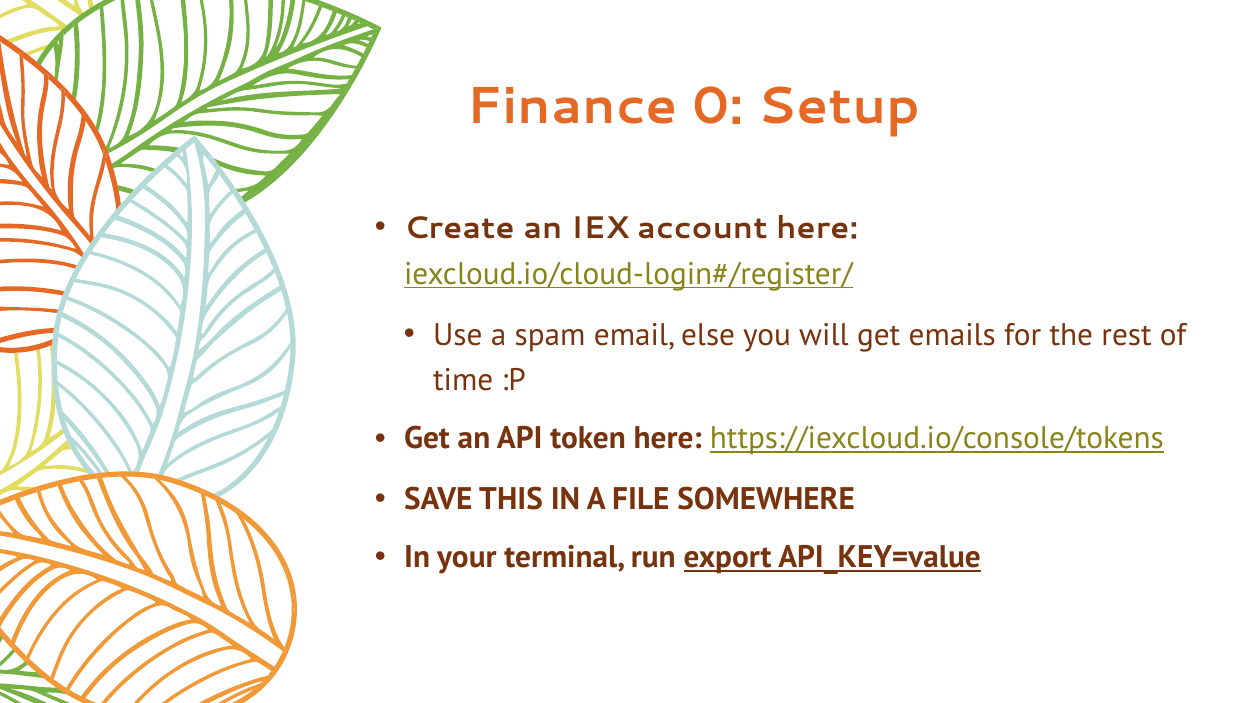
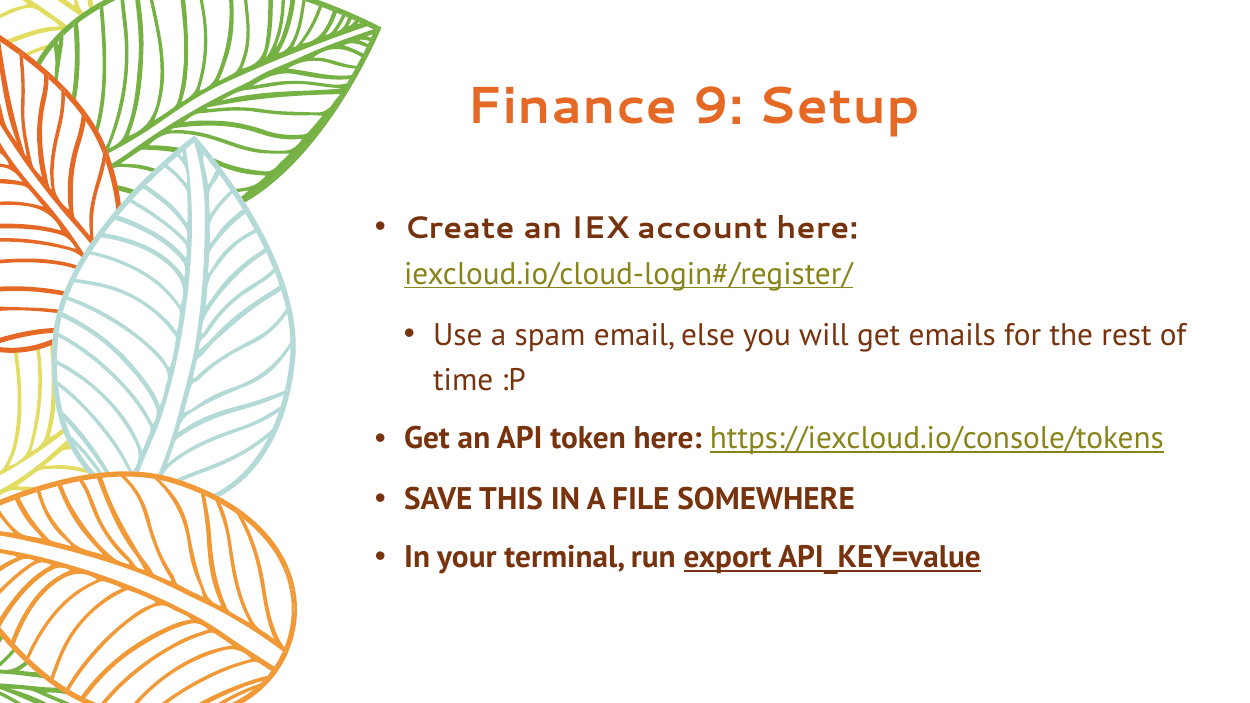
0: 0 -> 9 (718, 106)
